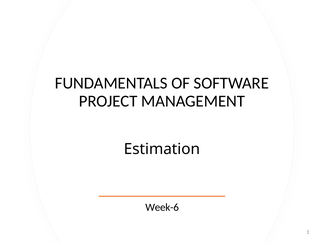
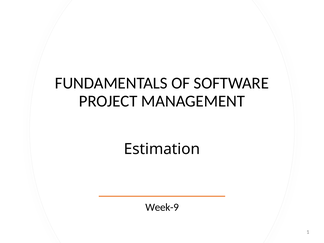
Week-6: Week-6 -> Week-9 (162, 207)
